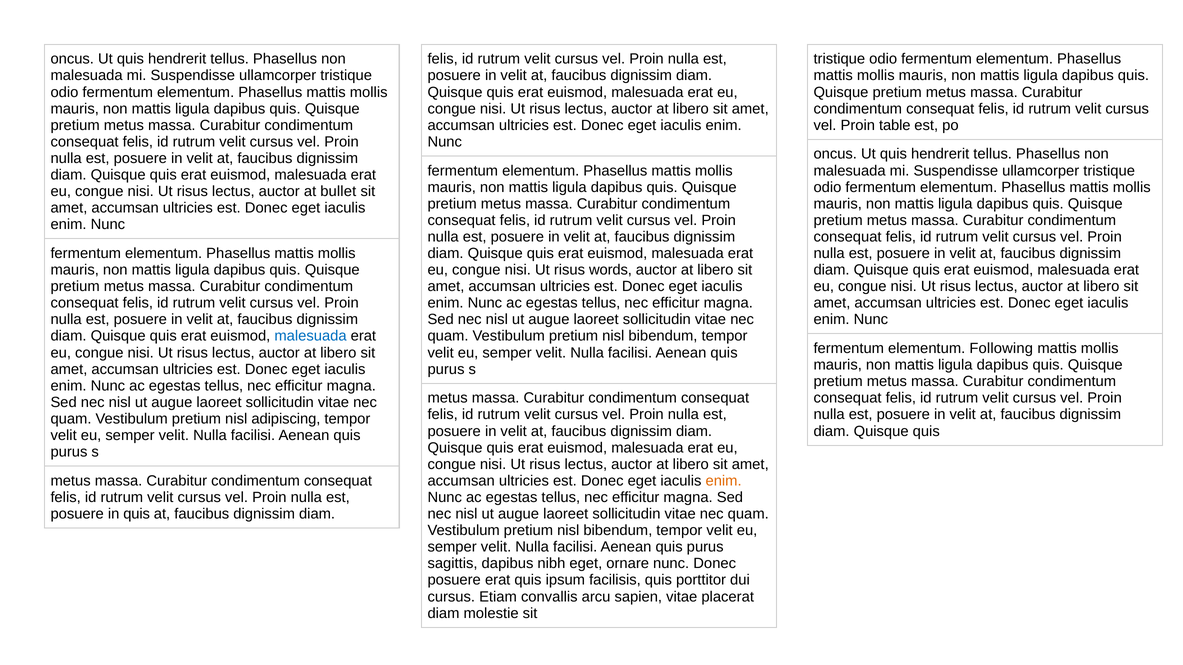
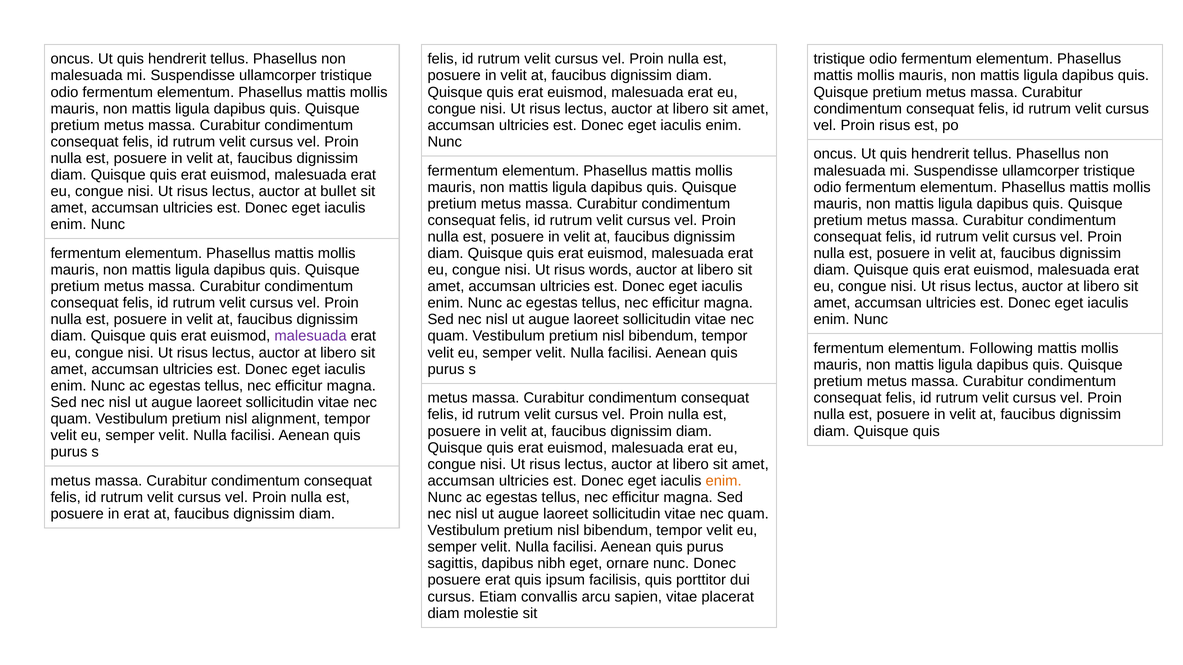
Proin table: table -> risus (895, 125)
malesuada colour: blue -> purple (311, 336)
adipiscing: adipiscing -> alignment (286, 419)
in quis: quis -> erat (136, 514)
